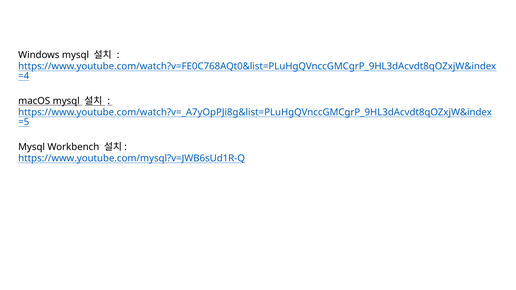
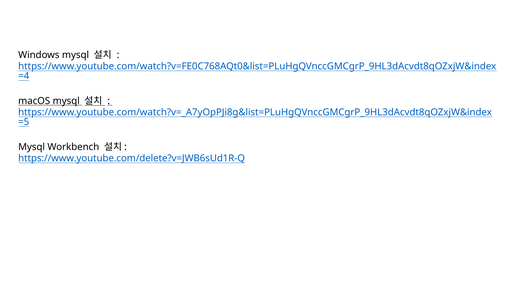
https://www.youtube.com/mysql?v=JWB6sUd1R-Q: https://www.youtube.com/mysql?v=JWB6sUd1R-Q -> https://www.youtube.com/delete?v=JWB6sUd1R-Q (132, 159)
